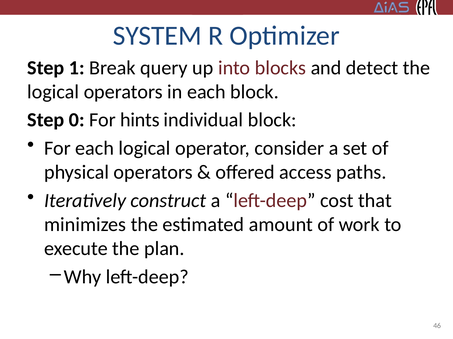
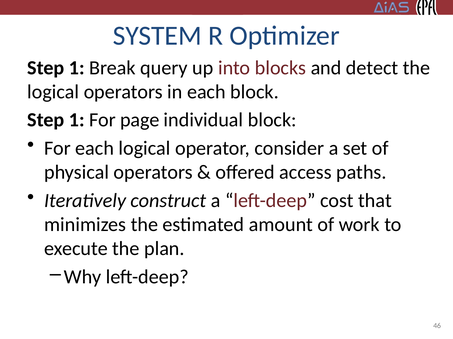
0: 0 -> 1 (77, 120)
hints: hints -> page (140, 120)
